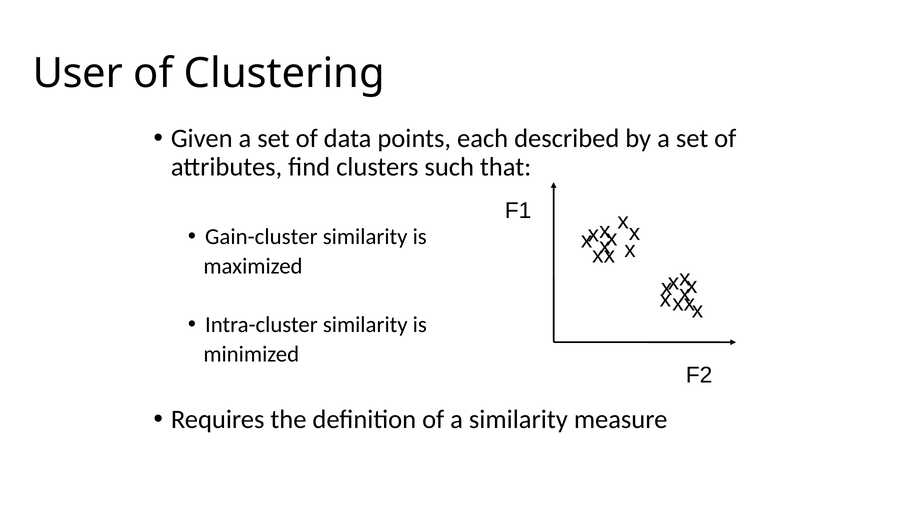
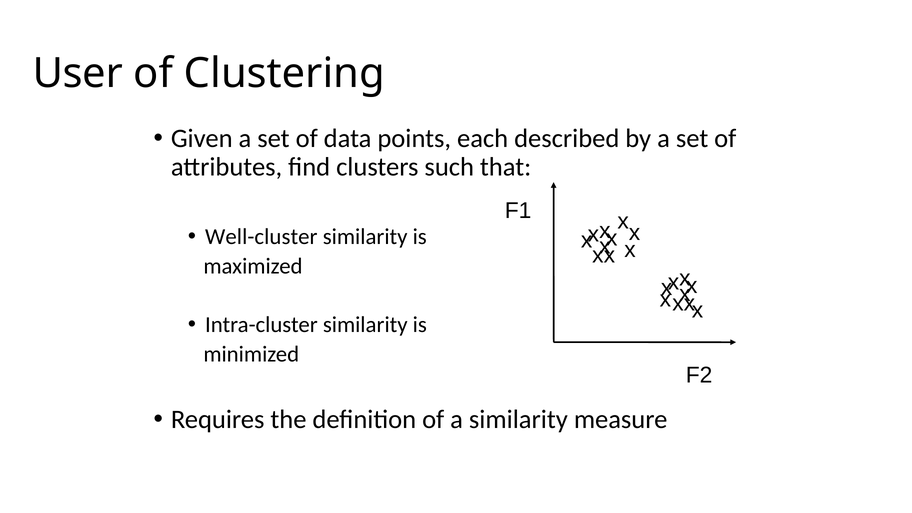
Gain-cluster: Gain-cluster -> Well-cluster (261, 237)
